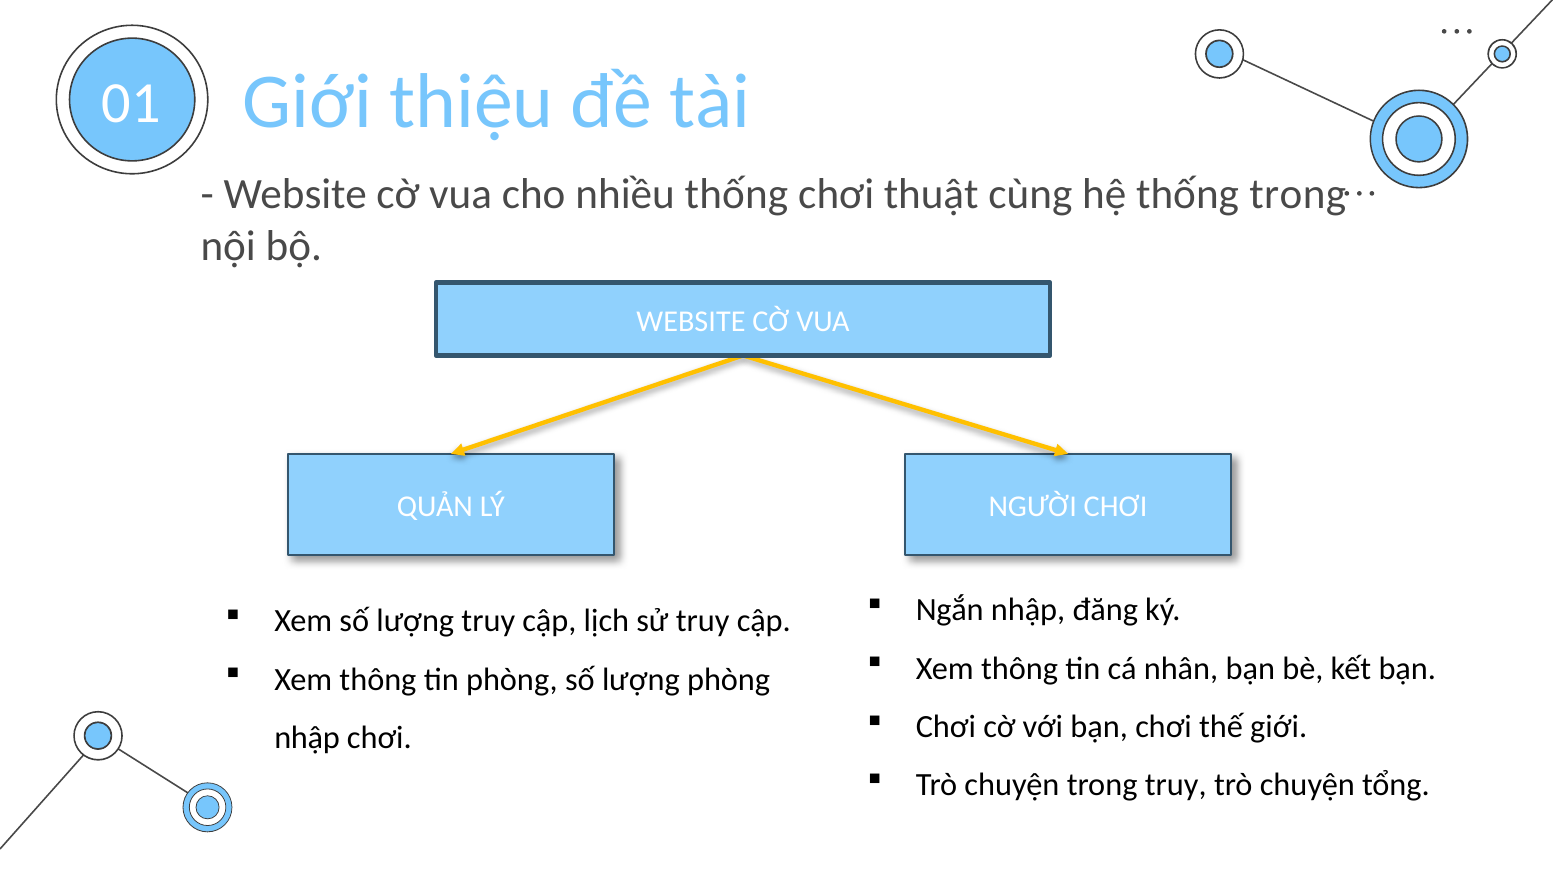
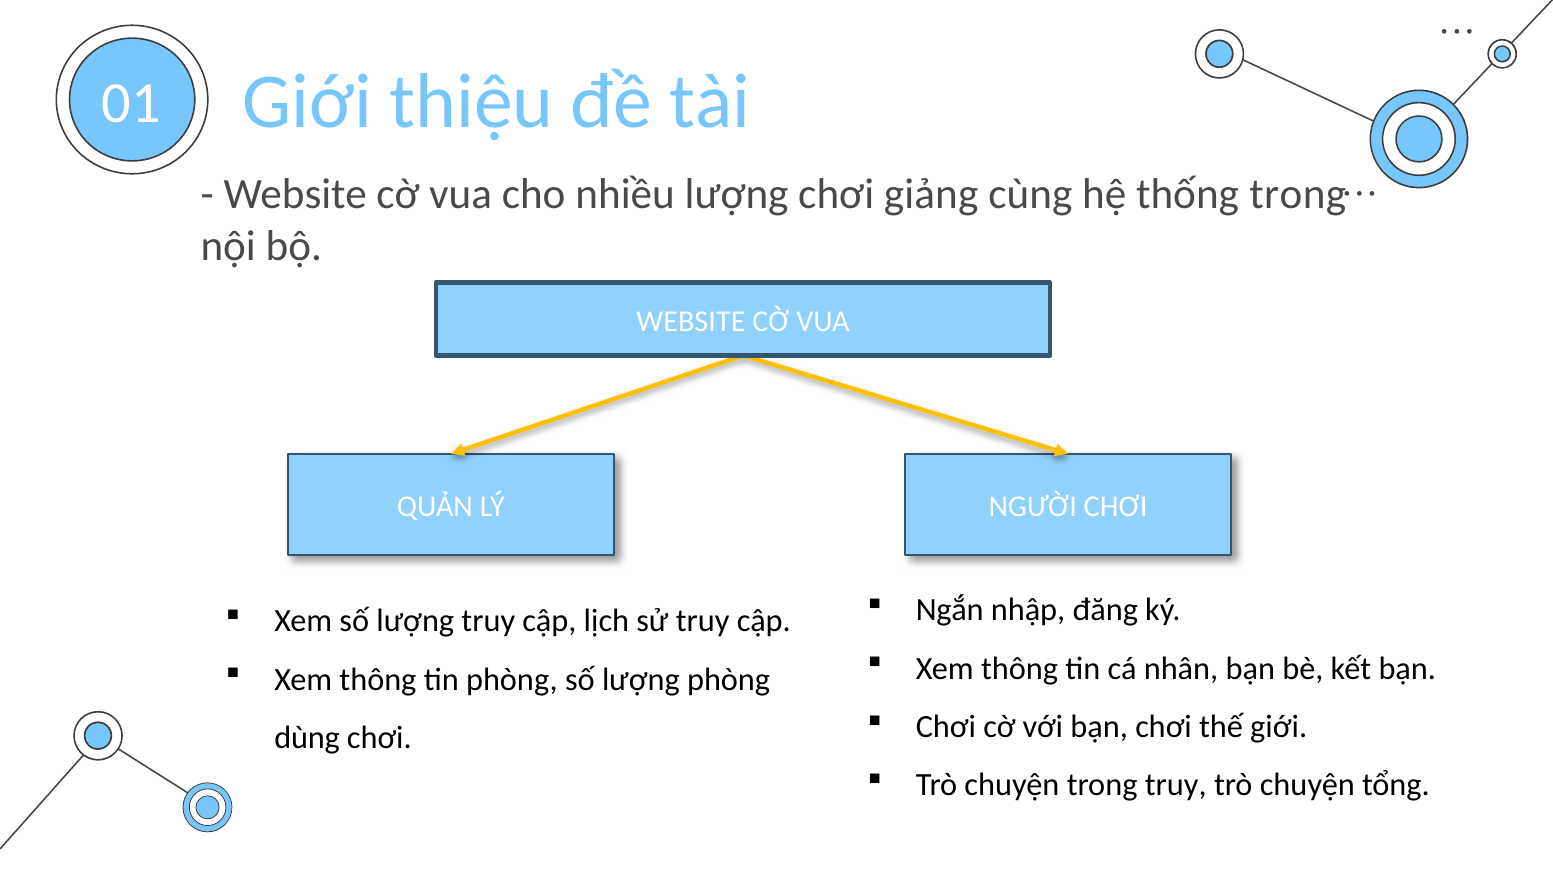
nhiều thống: thống -> lượng (737, 194)
thuật: thuật -> giảng (931, 194)
nhập: nhập -> dùng (307, 737)
